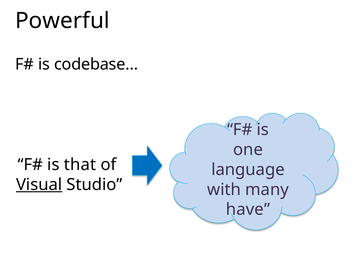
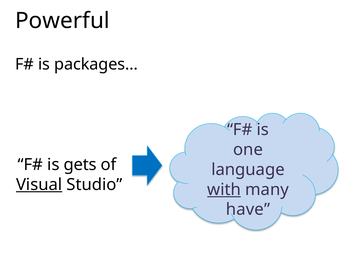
codebase…: codebase… -> packages… (96, 65)
that: that -> gets (80, 165)
with underline: none -> present (224, 190)
